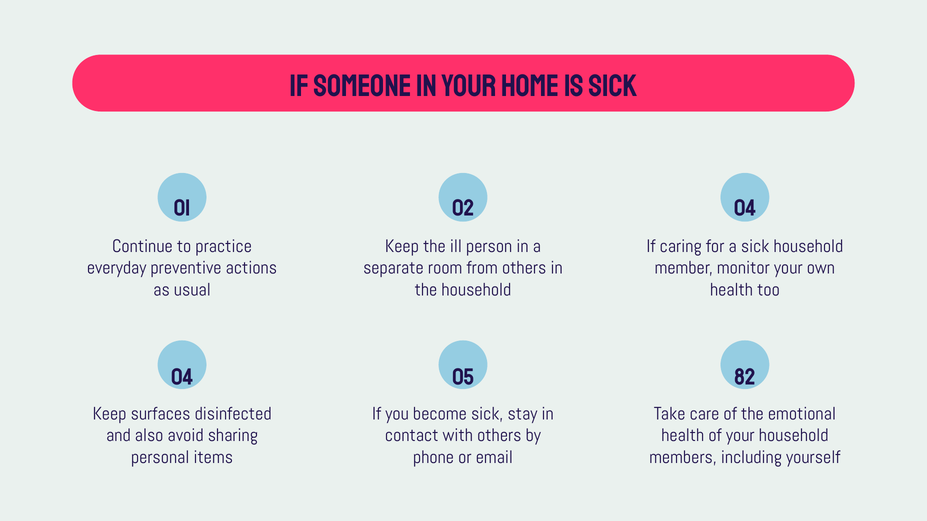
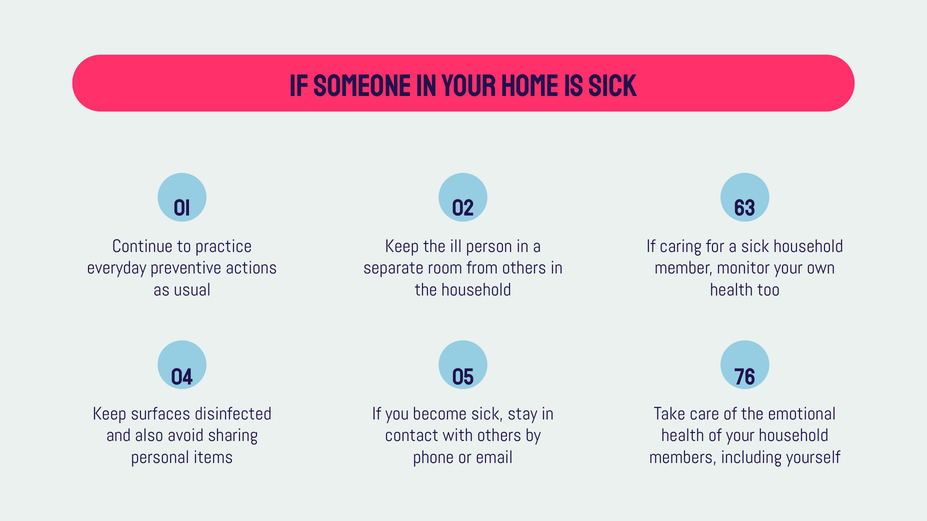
02 04: 04 -> 63 (745, 208)
82: 82 -> 76 (745, 377)
